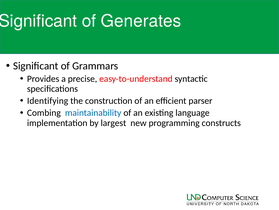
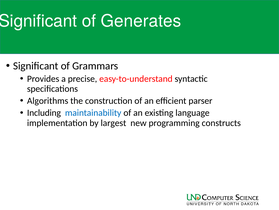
Identifying: Identifying -> Algorithms (48, 101)
Combing: Combing -> Including (44, 112)
